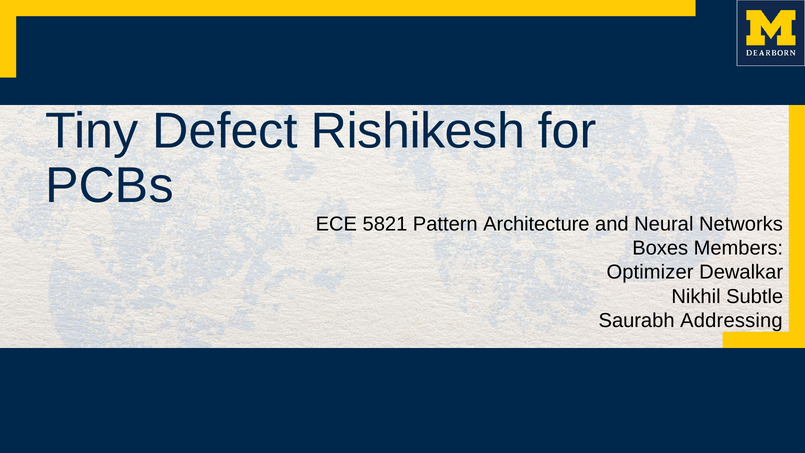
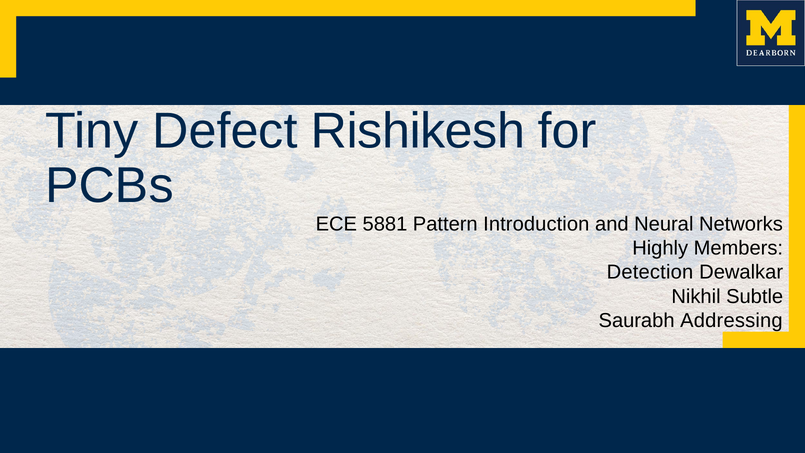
5821: 5821 -> 5881 (385, 224)
Architecture: Architecture -> Introduction (536, 224)
Boxes: Boxes -> Highly (660, 248)
Optimizer: Optimizer -> Detection (650, 272)
